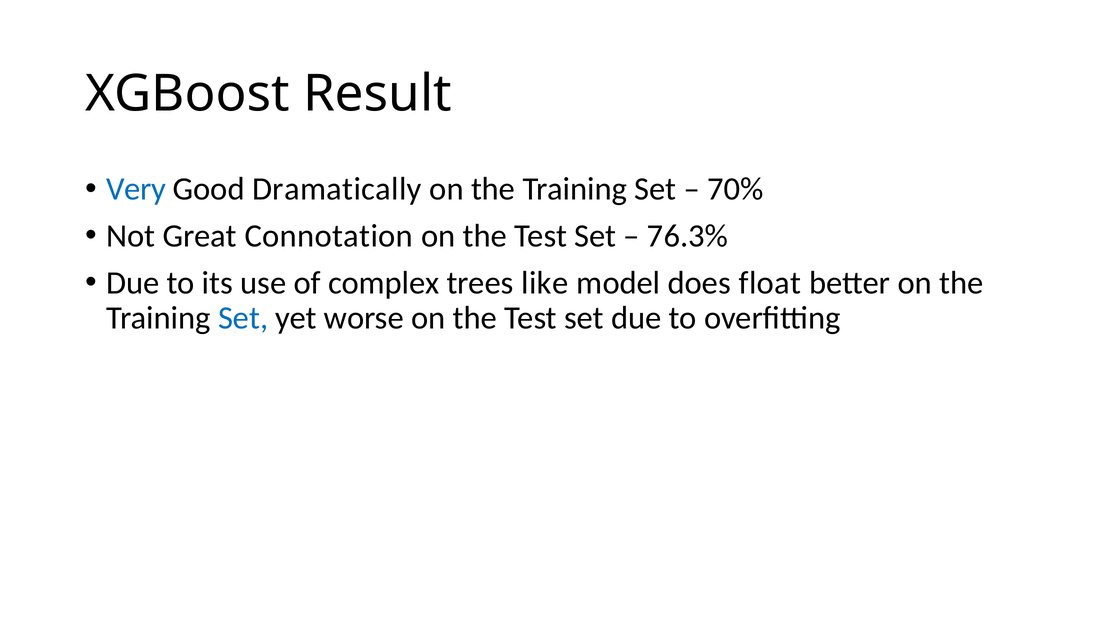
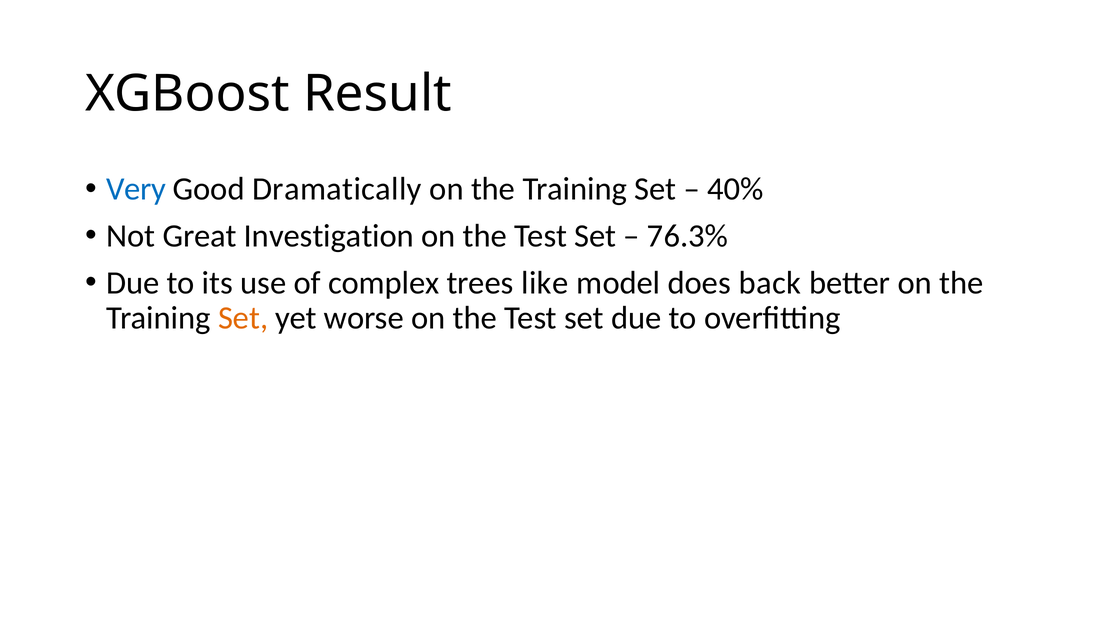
70%: 70% -> 40% (735, 189)
Connotation: Connotation -> Investigation (329, 236)
float: float -> back (770, 283)
Set colour: blue -> orange (243, 318)
